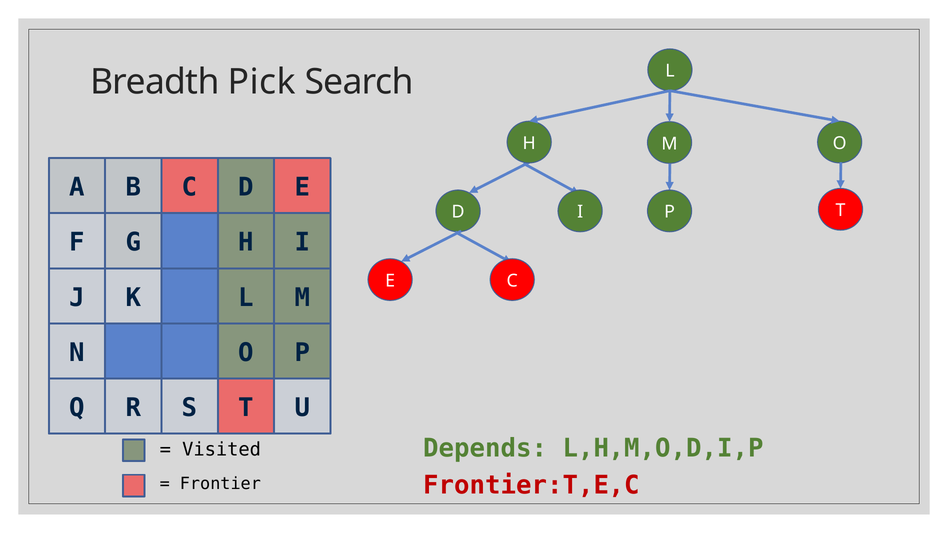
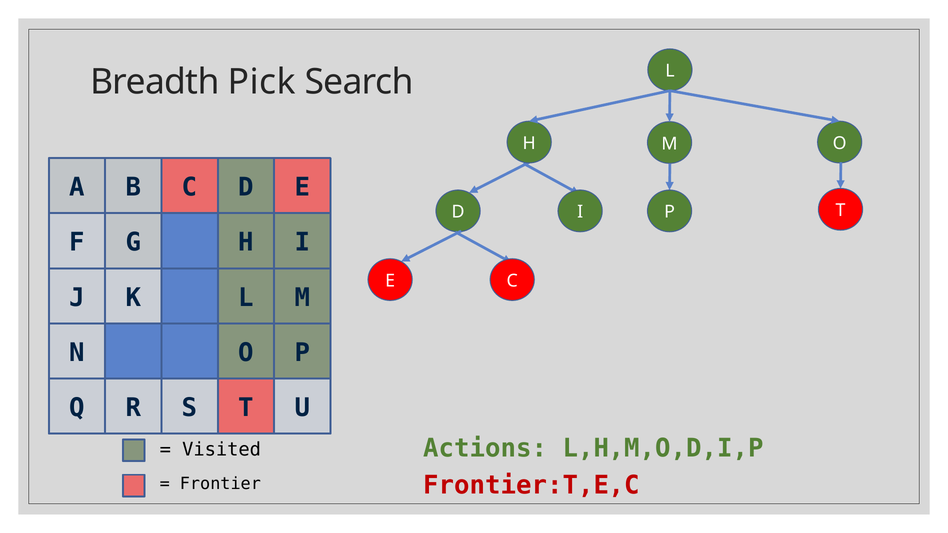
Depends: Depends -> Actions (485, 449)
